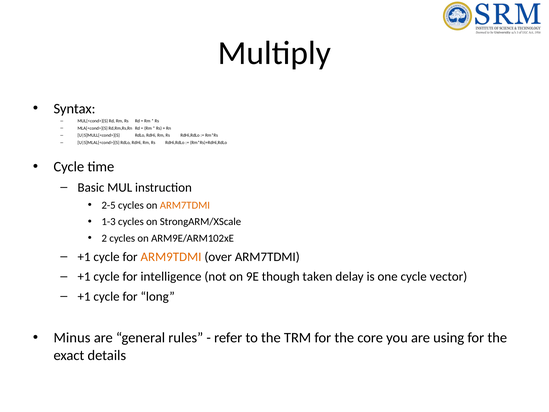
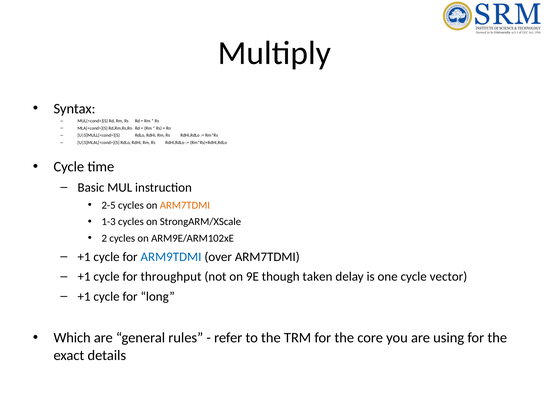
ARM9TDMI colour: orange -> blue (171, 257)
intelligence: intelligence -> throughput (171, 277)
Minus: Minus -> Which (72, 338)
